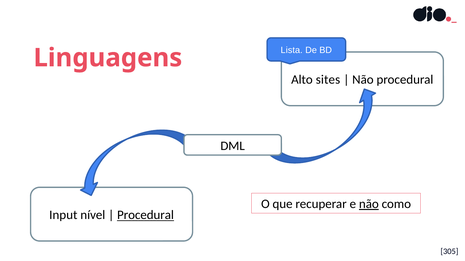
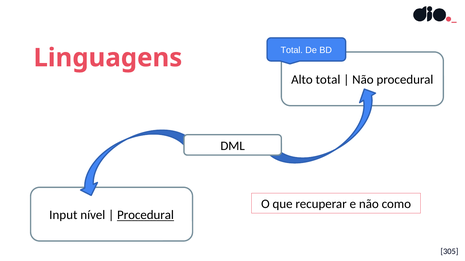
Lista: Lista -> Total (292, 50)
Alto sites: sites -> total (328, 80)
não underline: present -> none (369, 204)
